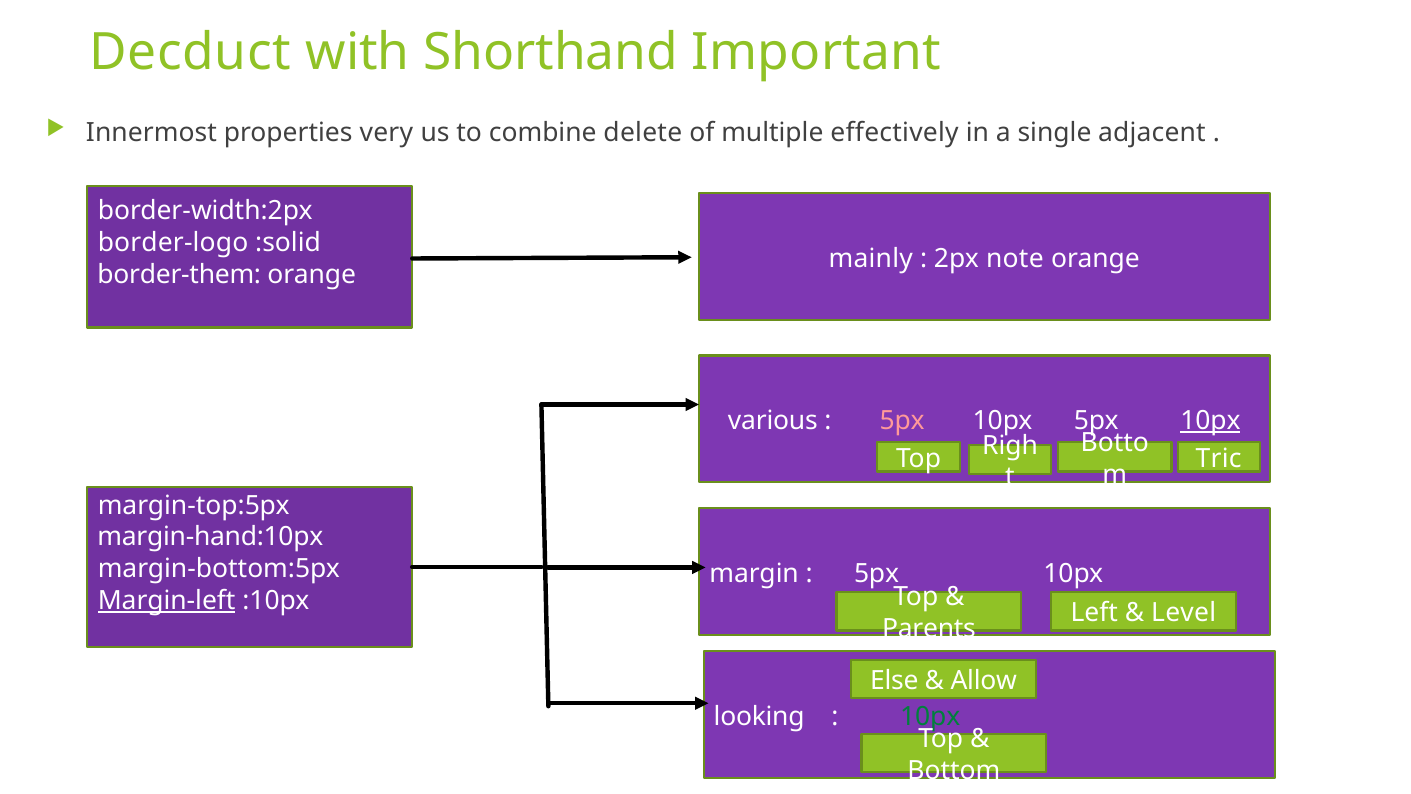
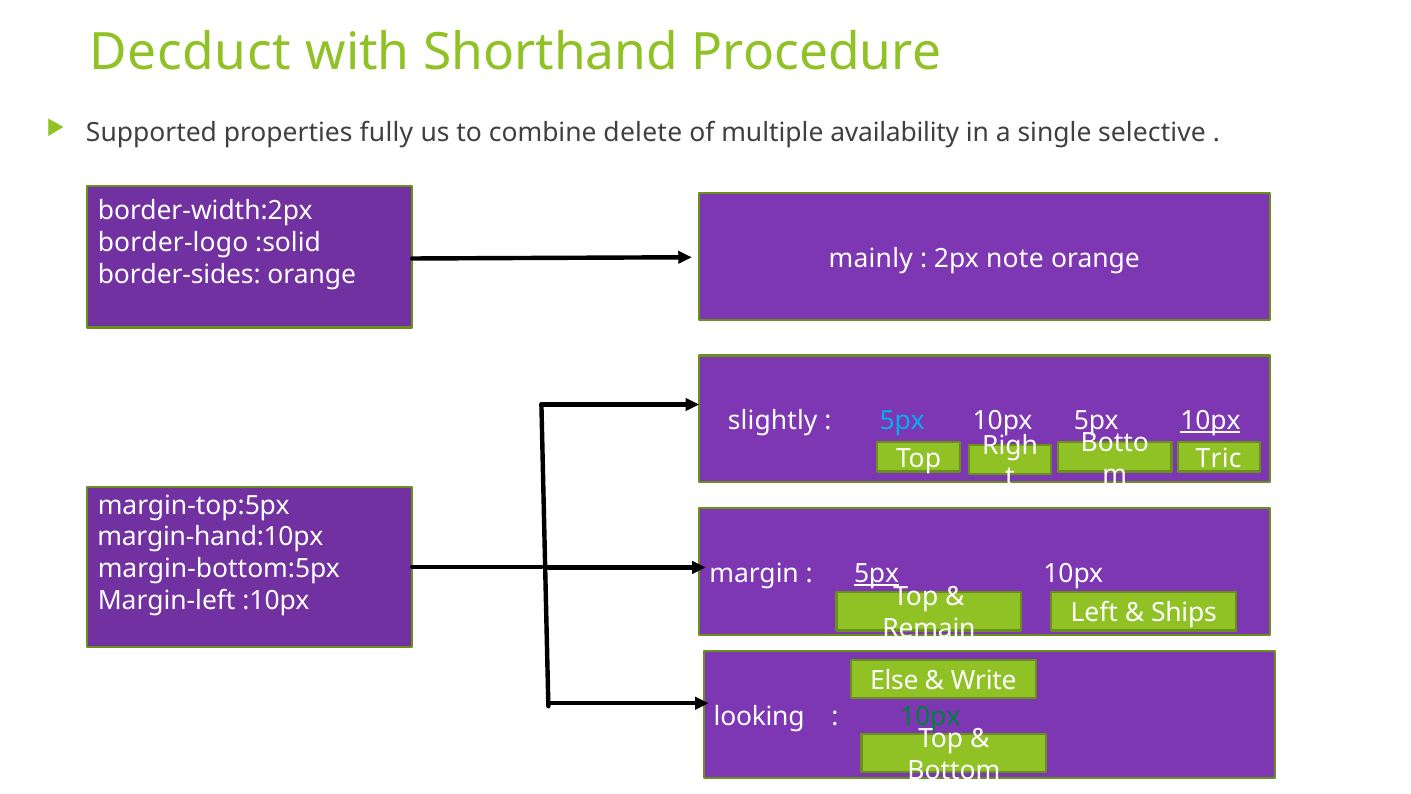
Important: Important -> Procedure (817, 52)
Innermost: Innermost -> Supported (151, 133)
very: very -> fully (386, 133)
effectively: effectively -> availability (895, 133)
adjacent: adjacent -> selective (1152, 133)
border-them: border-them -> border-sides (179, 274)
various: various -> slightly (773, 421)
5px colour: pink -> light blue (902, 421)
5px underline: none -> present (877, 573)
Margin-left underline: present -> none (167, 600)
Level: Level -> Ships (1184, 613)
Parents: Parents -> Remain (929, 629)
Allow: Allow -> Write (984, 681)
